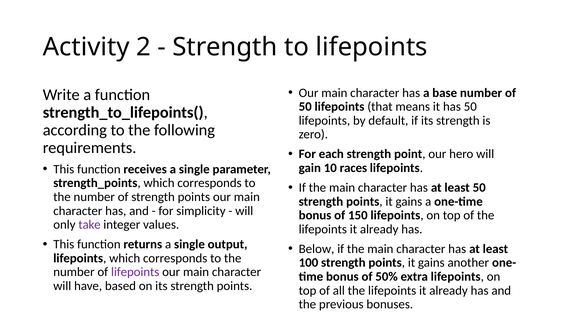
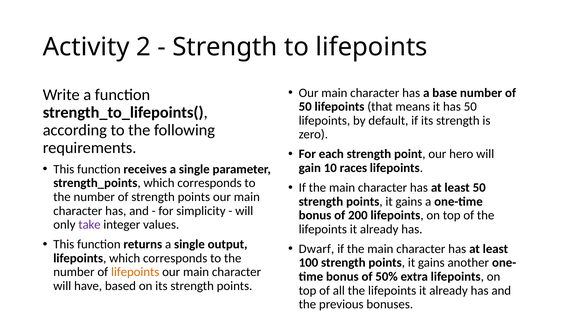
150: 150 -> 200 (358, 216)
Below: Below -> Dwarf (316, 249)
lifepoints colour: purple -> orange (135, 273)
